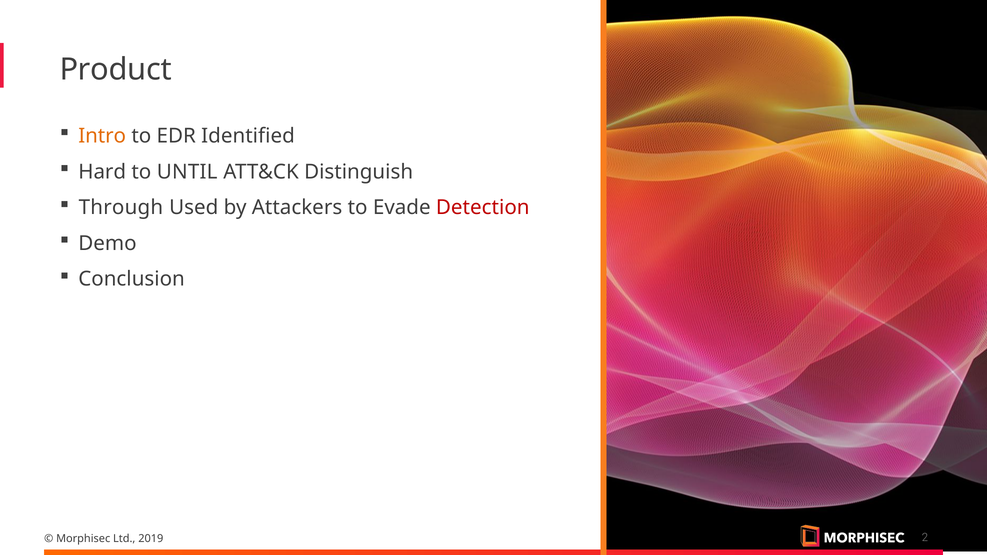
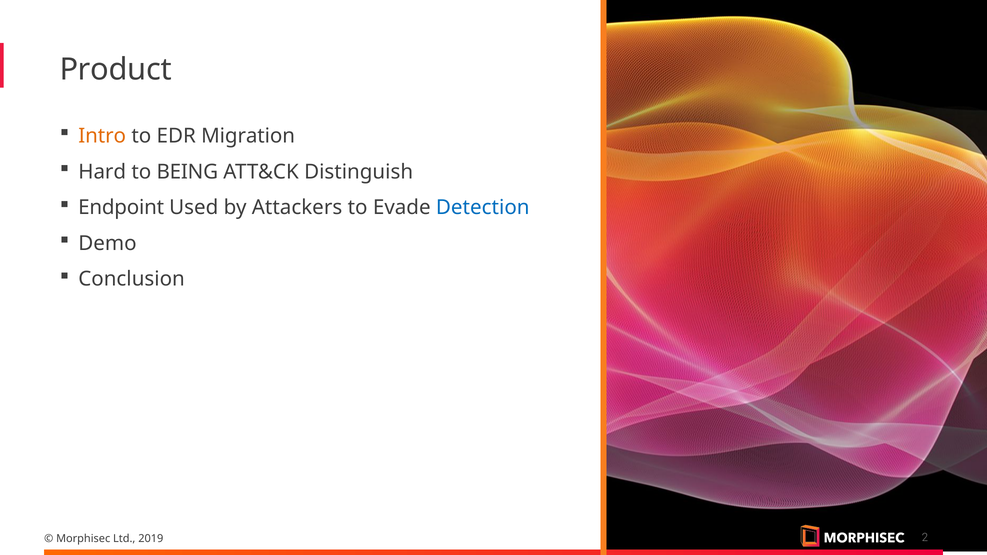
Identified: Identified -> Migration (248, 136)
UNTIL: UNTIL -> BEING (187, 172)
Through: Through -> Endpoint (121, 208)
Detection colour: red -> blue (483, 208)
